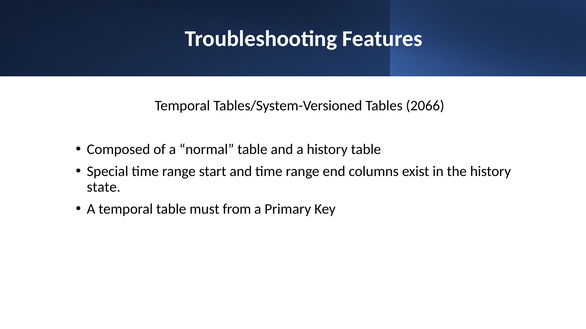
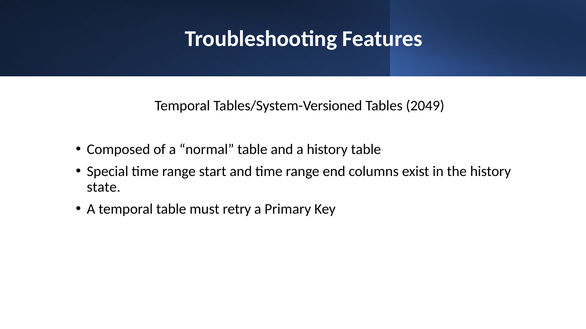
2066: 2066 -> 2049 (425, 106)
from: from -> retry (237, 209)
